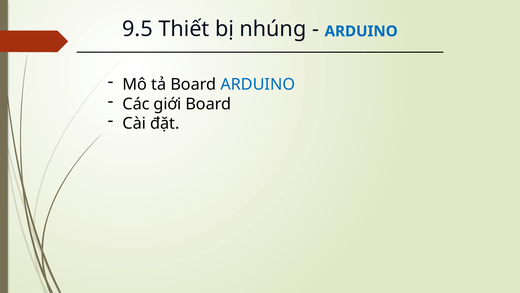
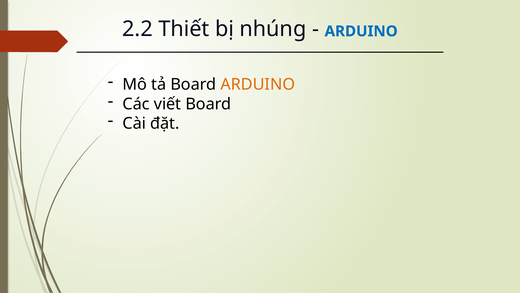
9.5: 9.5 -> 2.2 (138, 29)
ARDUINO colour: blue -> orange (258, 84)
giới: giới -> viết (168, 104)
